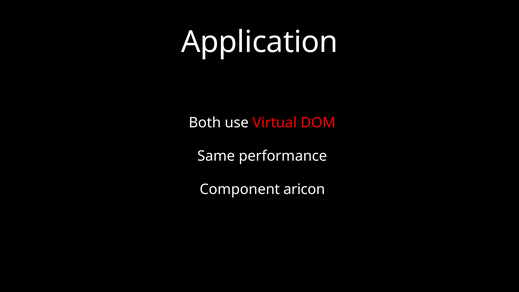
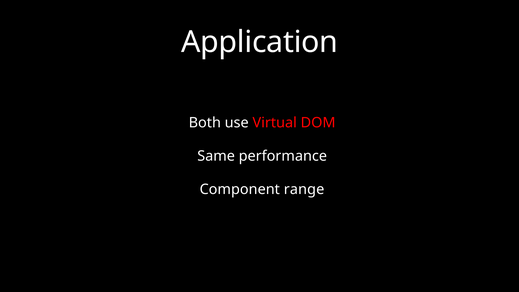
aricon: aricon -> range (304, 189)
